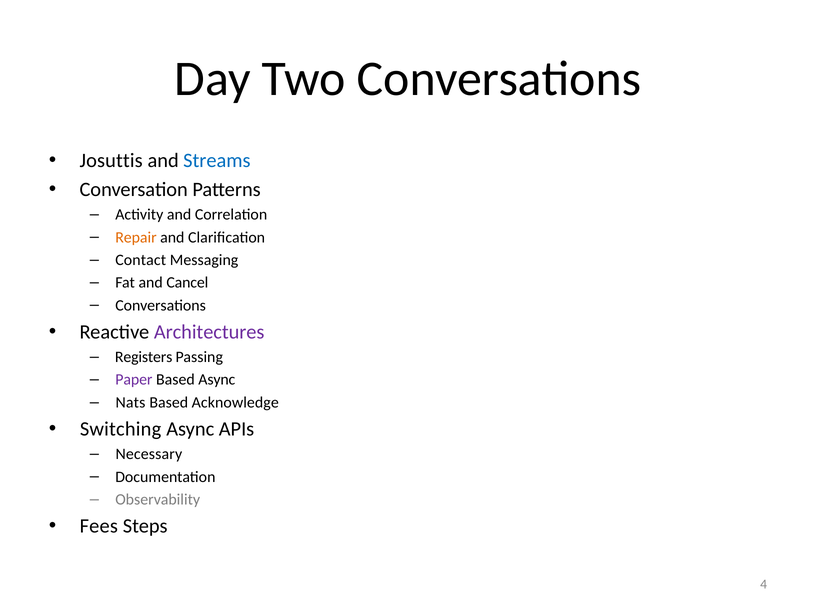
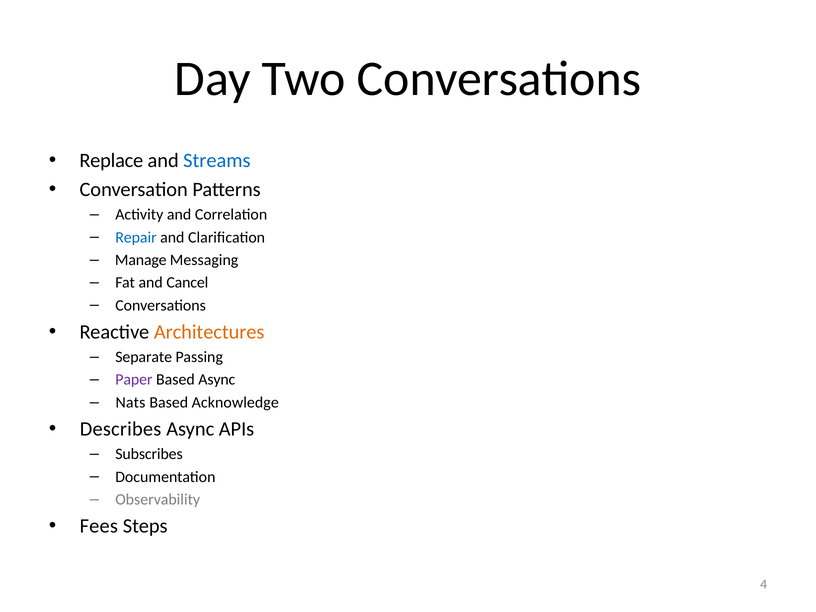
Josuttis: Josuttis -> Replace (111, 161)
Repair colour: orange -> blue (136, 237)
Contact: Contact -> Manage (141, 260)
Architectures colour: purple -> orange (209, 332)
Registers: Registers -> Separate (144, 357)
Switching: Switching -> Describes (121, 429)
Necessary: Necessary -> Subscribes (149, 454)
